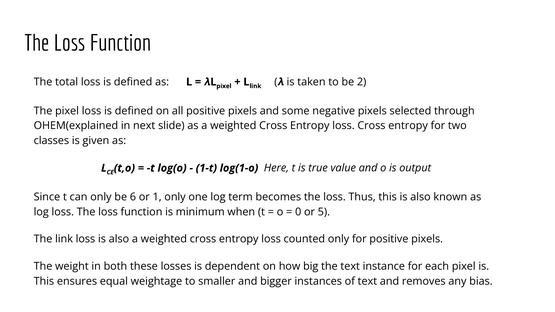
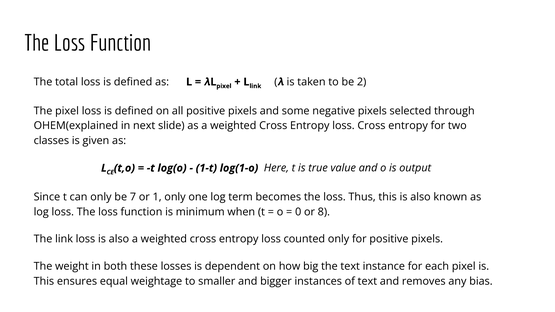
6: 6 -> 7 (133, 197)
5: 5 -> 8 (324, 212)
